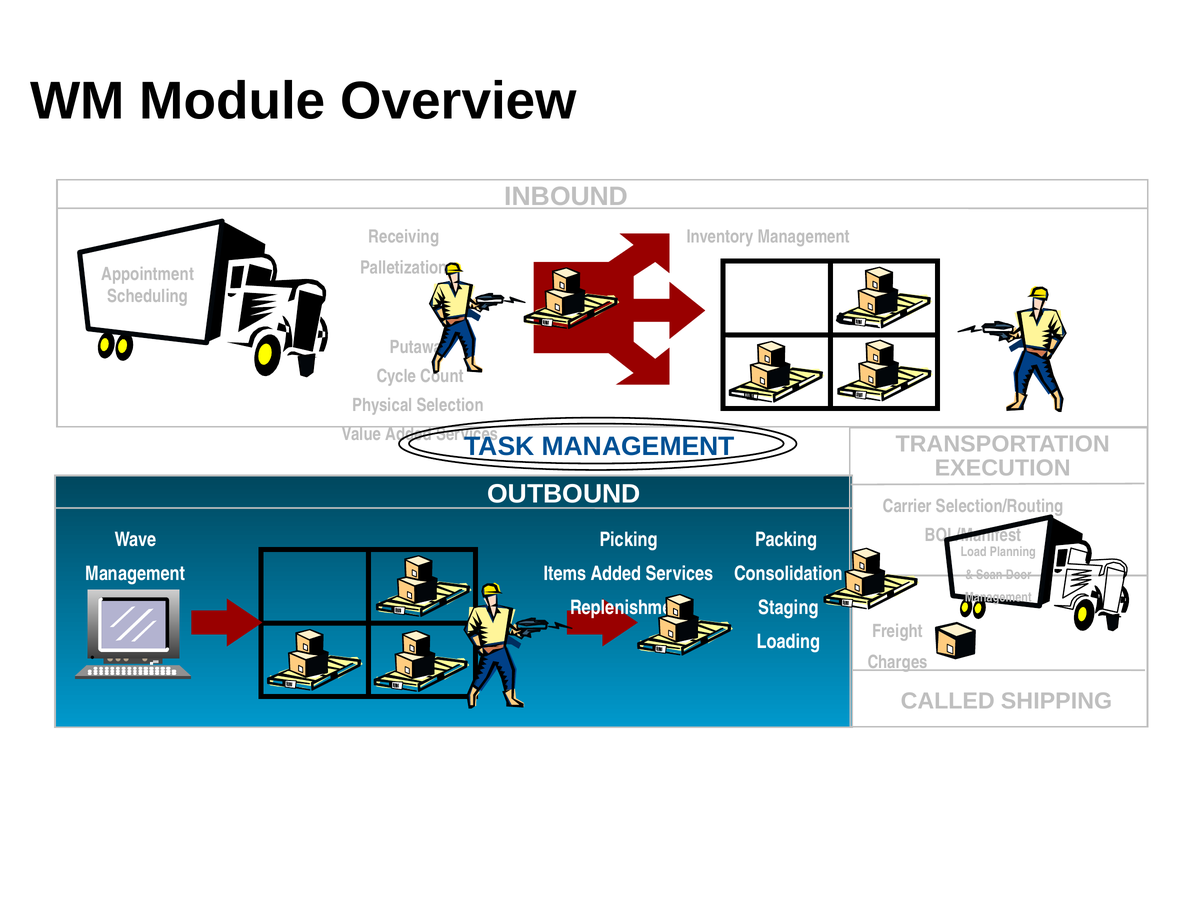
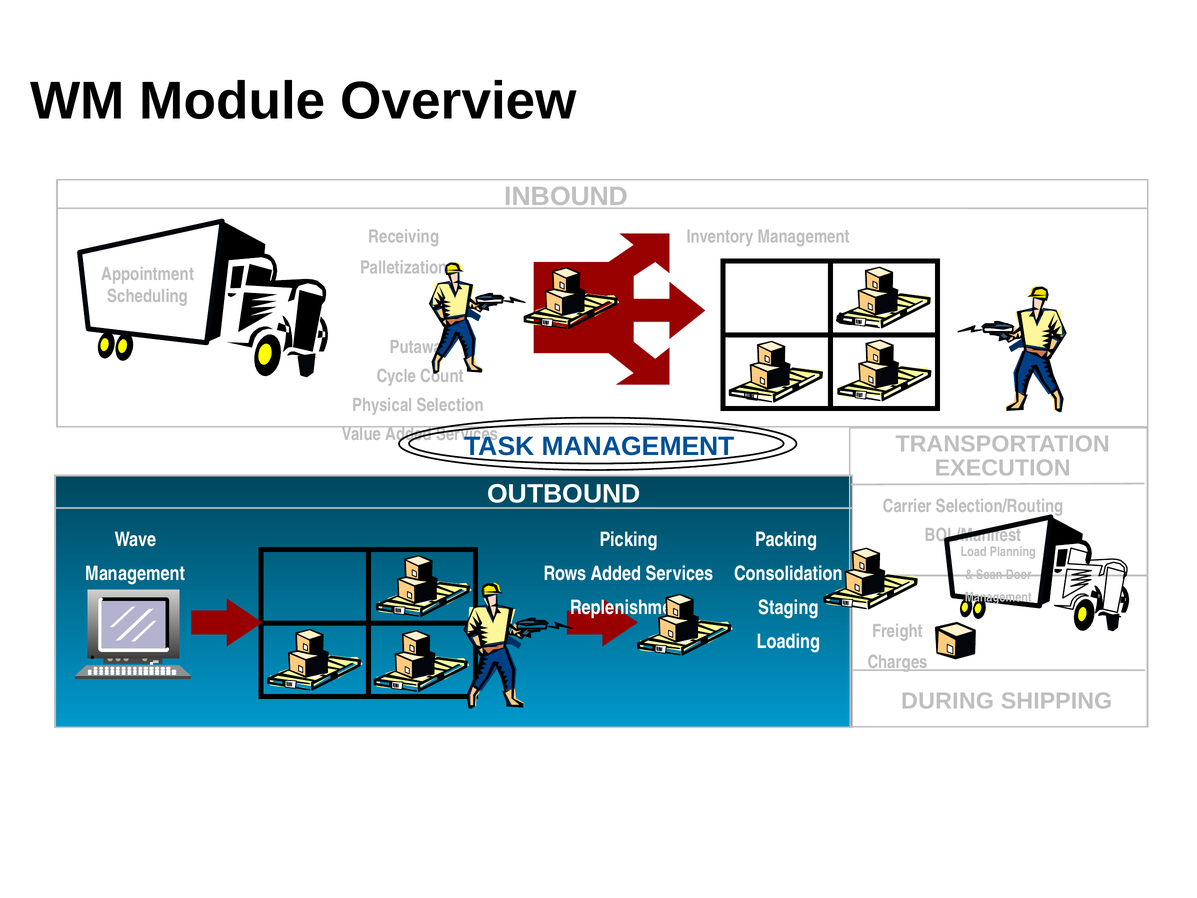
Items: Items -> Rows (565, 573)
CALLED: CALLED -> DURING (948, 701)
